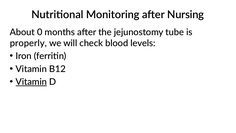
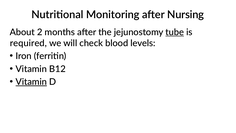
0: 0 -> 2 (40, 32)
tube underline: none -> present (175, 32)
properly: properly -> required (28, 43)
